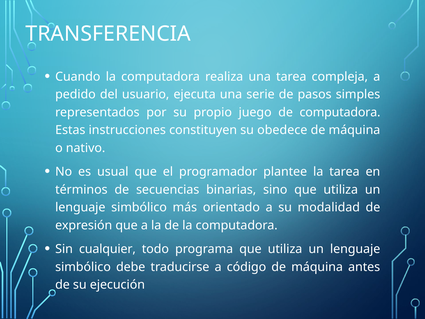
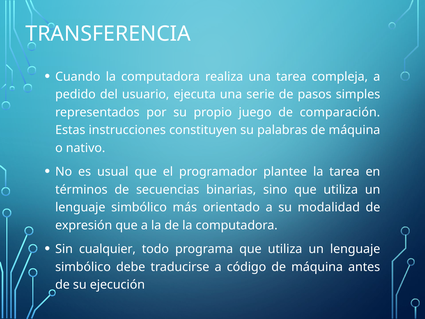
de computadora: computadora -> comparación (340, 112)
obedece: obedece -> palabras (282, 130)
